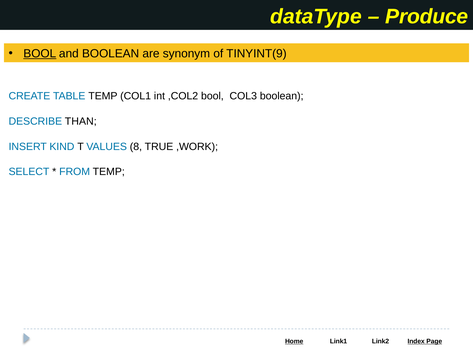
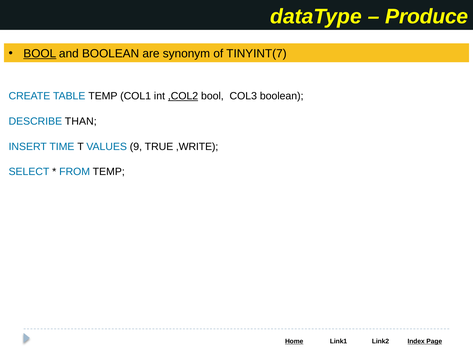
TINYINT(9: TINYINT(9 -> TINYINT(7 (256, 54)
,COL2 underline: none -> present (183, 96)
KIND: KIND -> TIME (62, 147)
8: 8 -> 9 (136, 147)
,WORK: ,WORK -> ,WRITE (197, 147)
